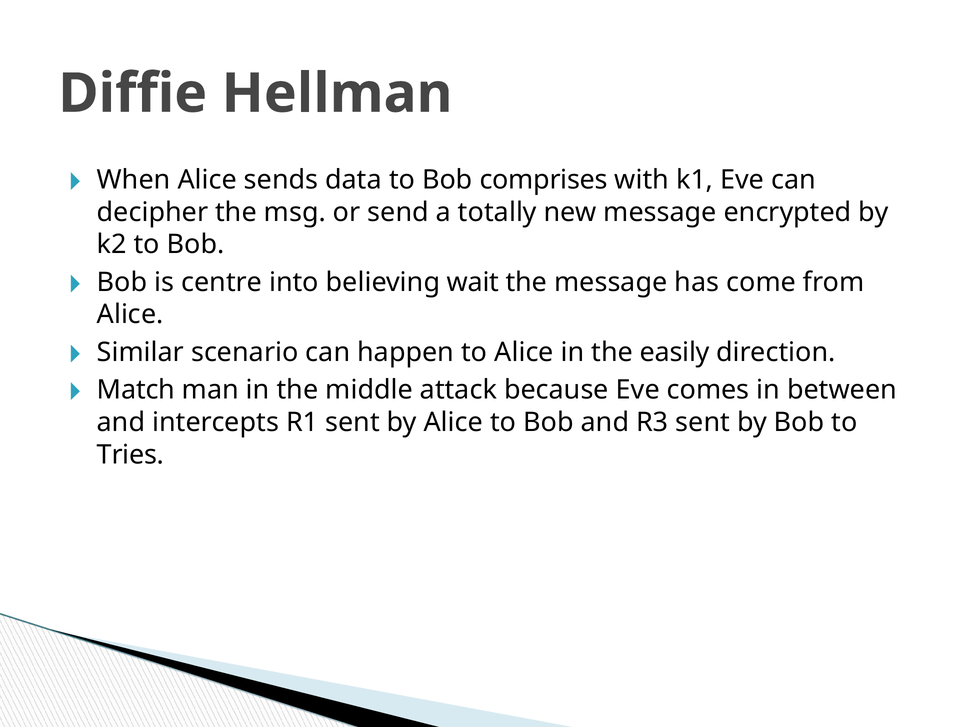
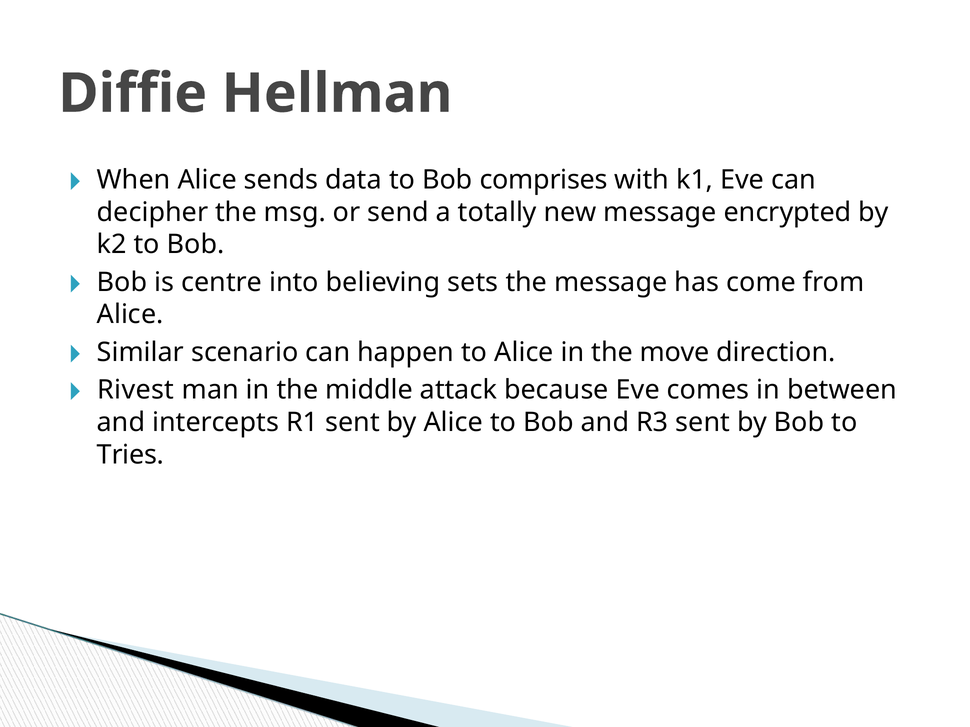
wait: wait -> sets (473, 282)
easily: easily -> move (675, 353)
Match: Match -> Rivest (136, 390)
